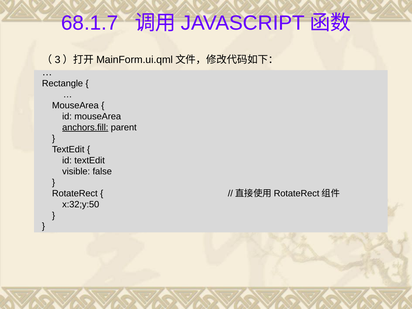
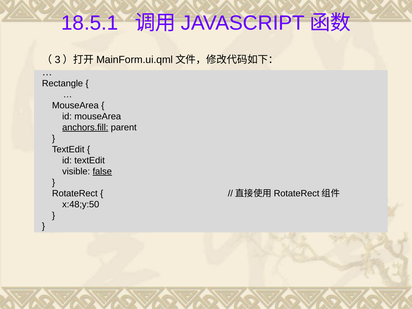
68.1.7: 68.1.7 -> 18.5.1 (90, 23)
false underline: none -> present (102, 171)
x:32;y:50: x:32;y:50 -> x:48;y:50 (81, 204)
